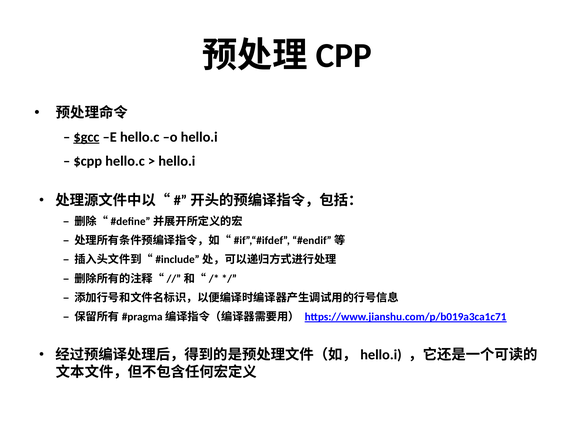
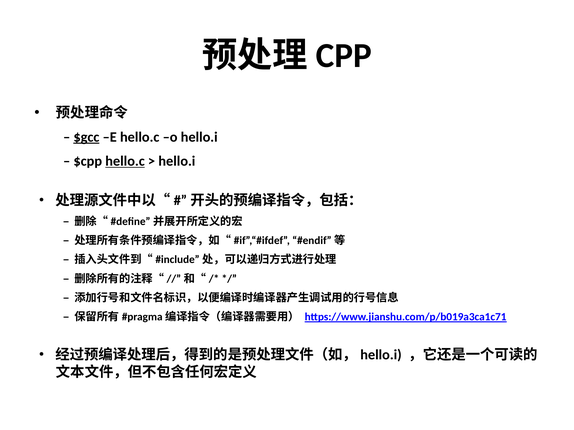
hello.c underline: none -> present (125, 161)
